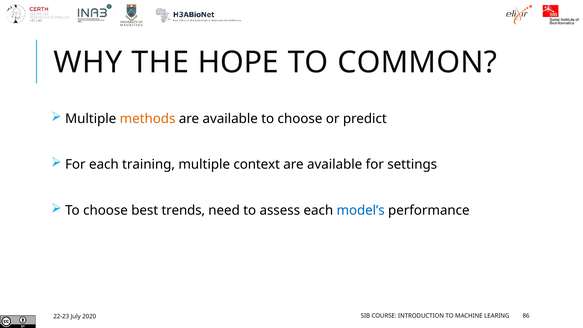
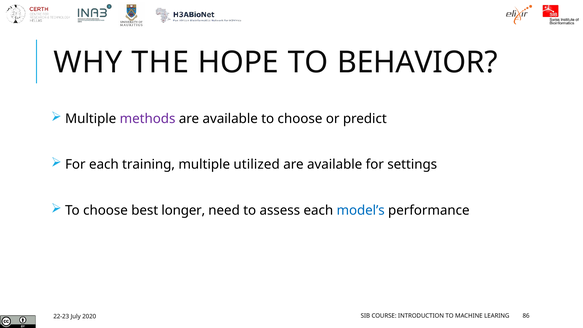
COMMON: COMMON -> BEHAVIOR (417, 63)
methods colour: orange -> purple (148, 119)
context: context -> utilized (257, 164)
trends: trends -> longer (183, 210)
